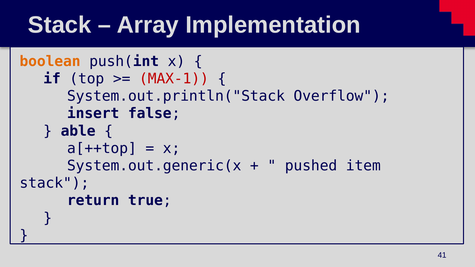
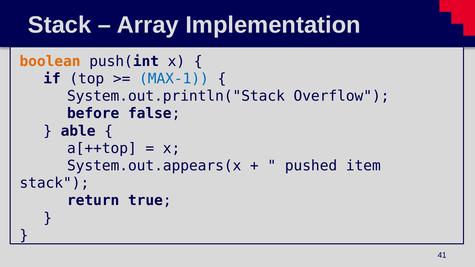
MAX-1 colour: red -> blue (174, 79)
insert: insert -> before (93, 114)
System.out.generic(x: System.out.generic(x -> System.out.appears(x (154, 166)
